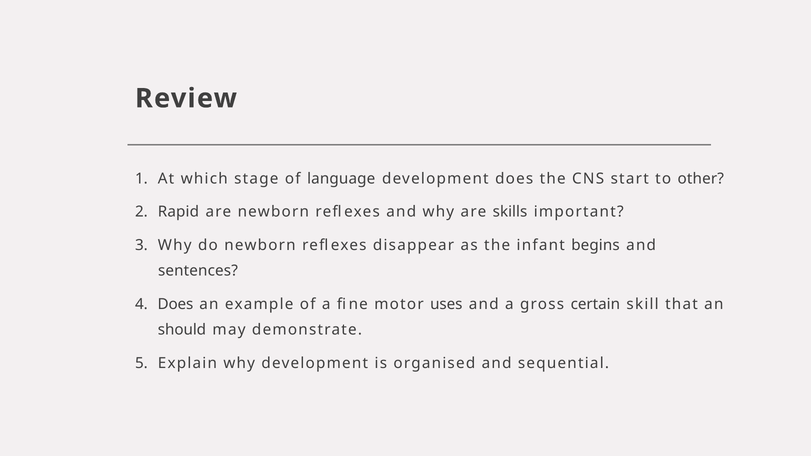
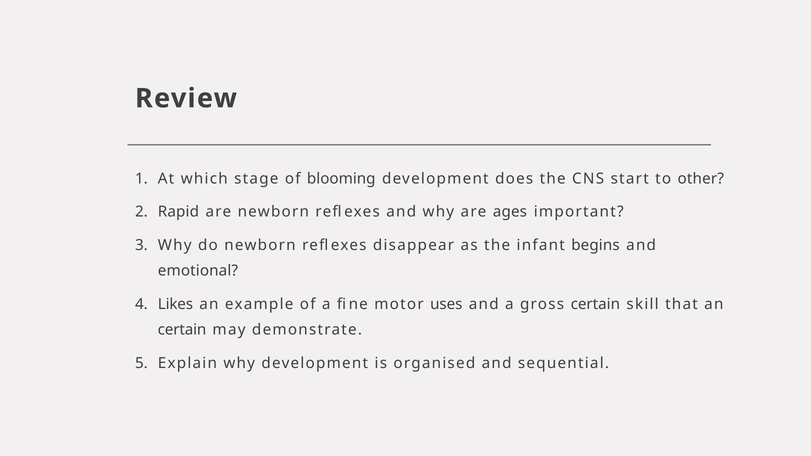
language: language -> blooming (341, 179)
skills: skills -> ages (510, 212)
sentences: sentences -> emotional (198, 271)
Does: Does -> Likes (175, 304)
should: should -> certain (182, 330)
